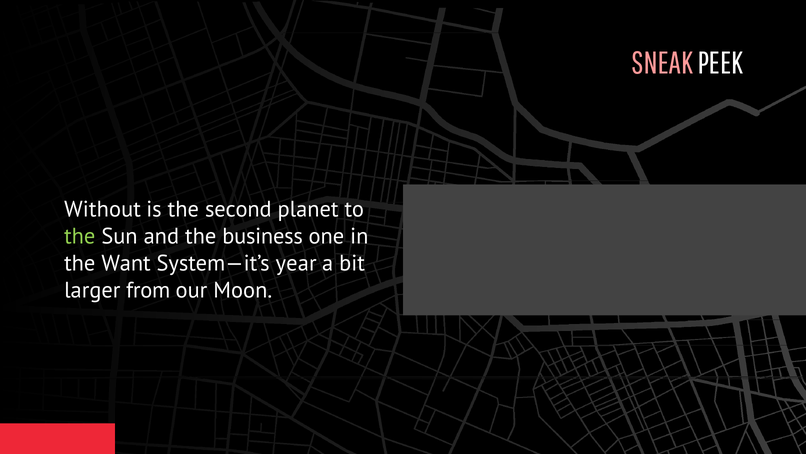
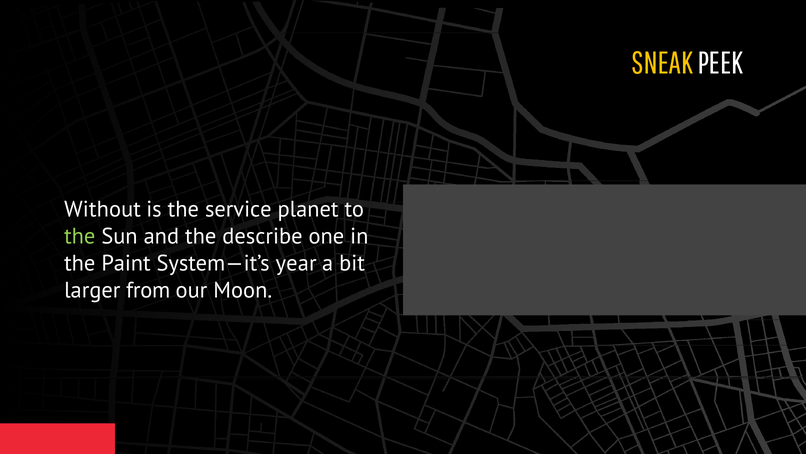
SNEAK colour: pink -> yellow (662, 63)
second: second -> service (238, 209)
business: business -> describe (262, 236)
Want: Want -> Paint (126, 263)
